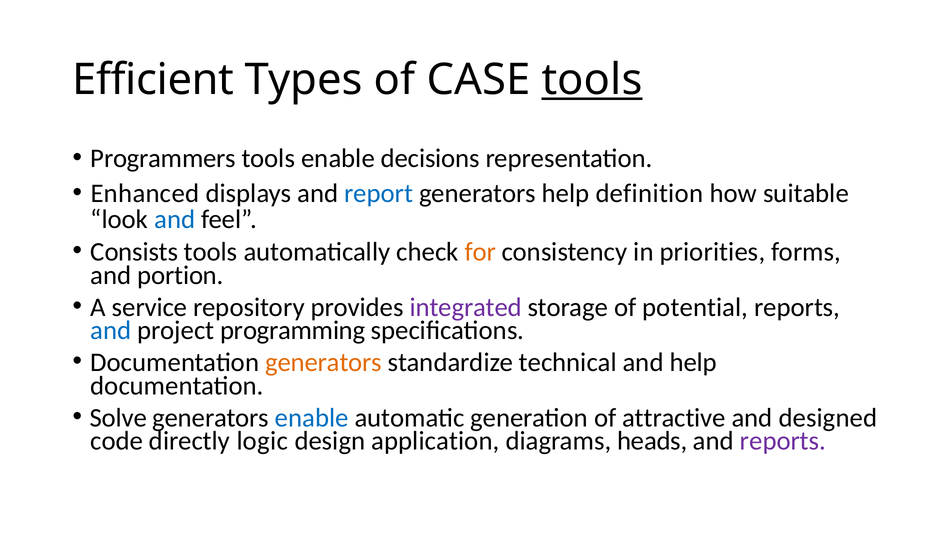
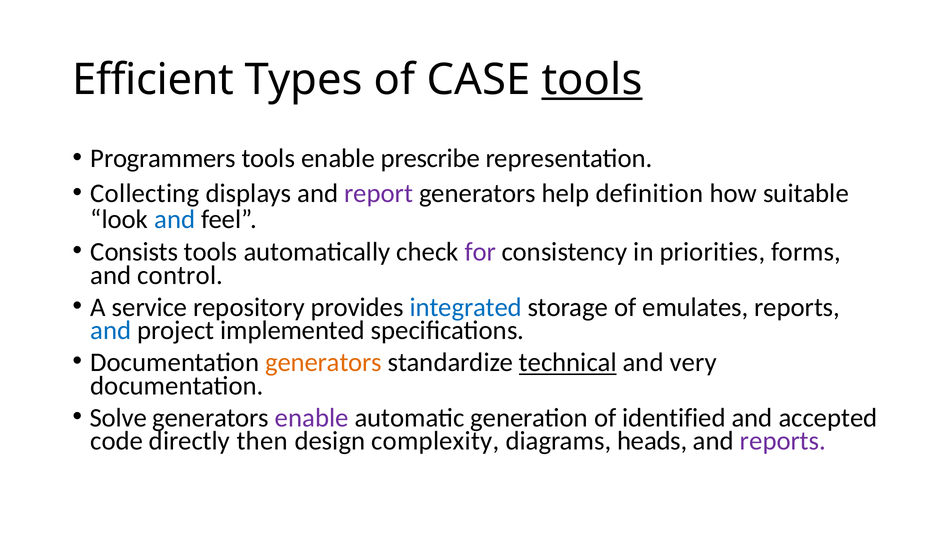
decisions: decisions -> prescribe (430, 158)
Enhanced: Enhanced -> Collecting (145, 193)
report colour: blue -> purple (379, 193)
for colour: orange -> purple (480, 252)
portion: portion -> control (180, 275)
integrated colour: purple -> blue (466, 307)
potential: potential -> emulates (695, 307)
programming: programming -> implemented (293, 330)
technical underline: none -> present (568, 362)
and help: help -> very (693, 362)
enable colour: blue -> purple (312, 418)
attractive: attractive -> identified (674, 418)
designed: designed -> accepted (828, 418)
logic: logic -> then (262, 441)
application: application -> complexity (435, 441)
